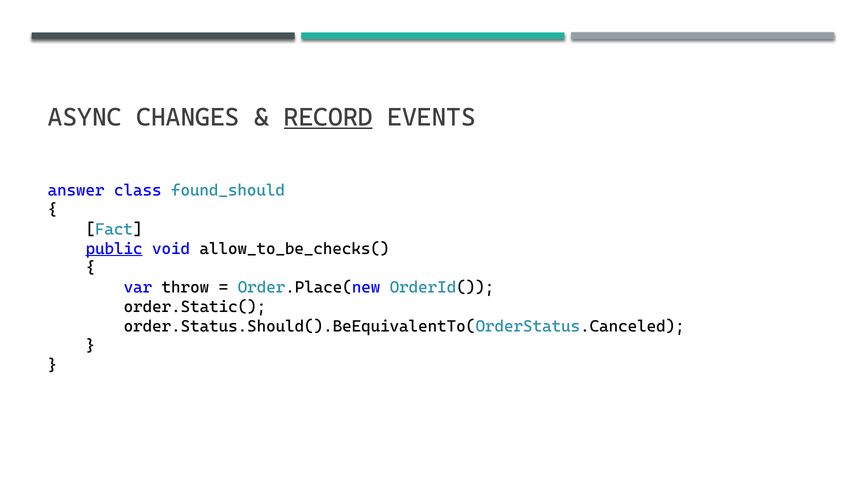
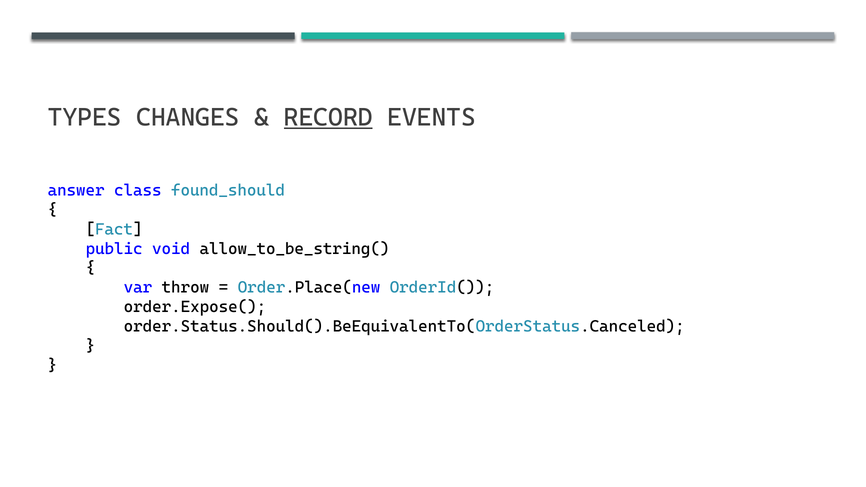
ASYNC: ASYNC -> TYPES (85, 118)
public underline: present -> none (114, 249)
allow_to_be_checks(: allow_to_be_checks( -> allow_to_be_string( (294, 249)
order.Static(: order.Static( -> order.Expose( (195, 307)
